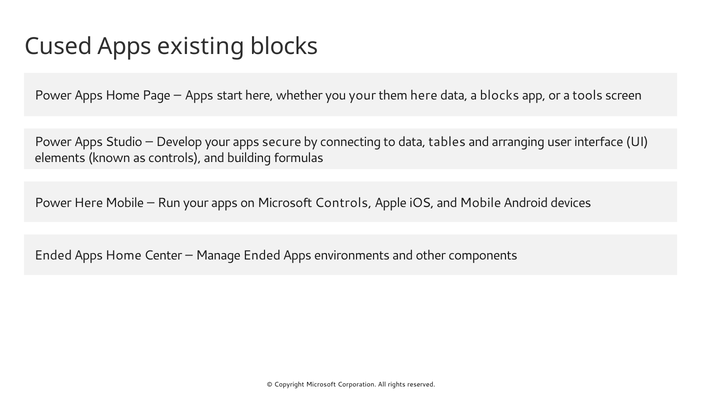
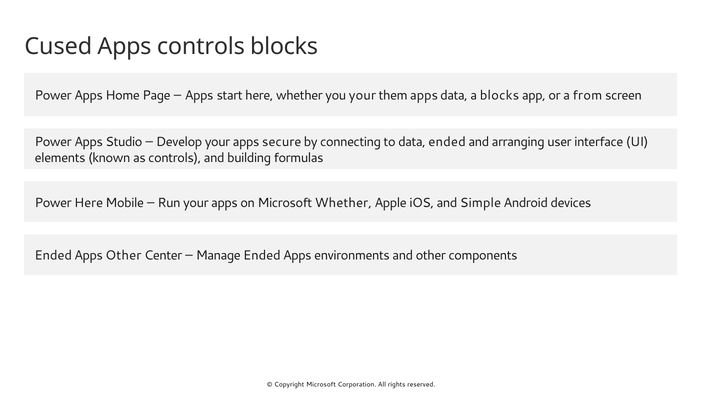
Apps existing: existing -> controls (201, 46)
them here: here -> apps (424, 95)
tools: tools -> from (587, 95)
data tables: tables -> ended (447, 142)
Microsoft Controls: Controls -> Whether (343, 203)
and Mobile: Mobile -> Simple (480, 203)
Home: Home -> Other (123, 255)
